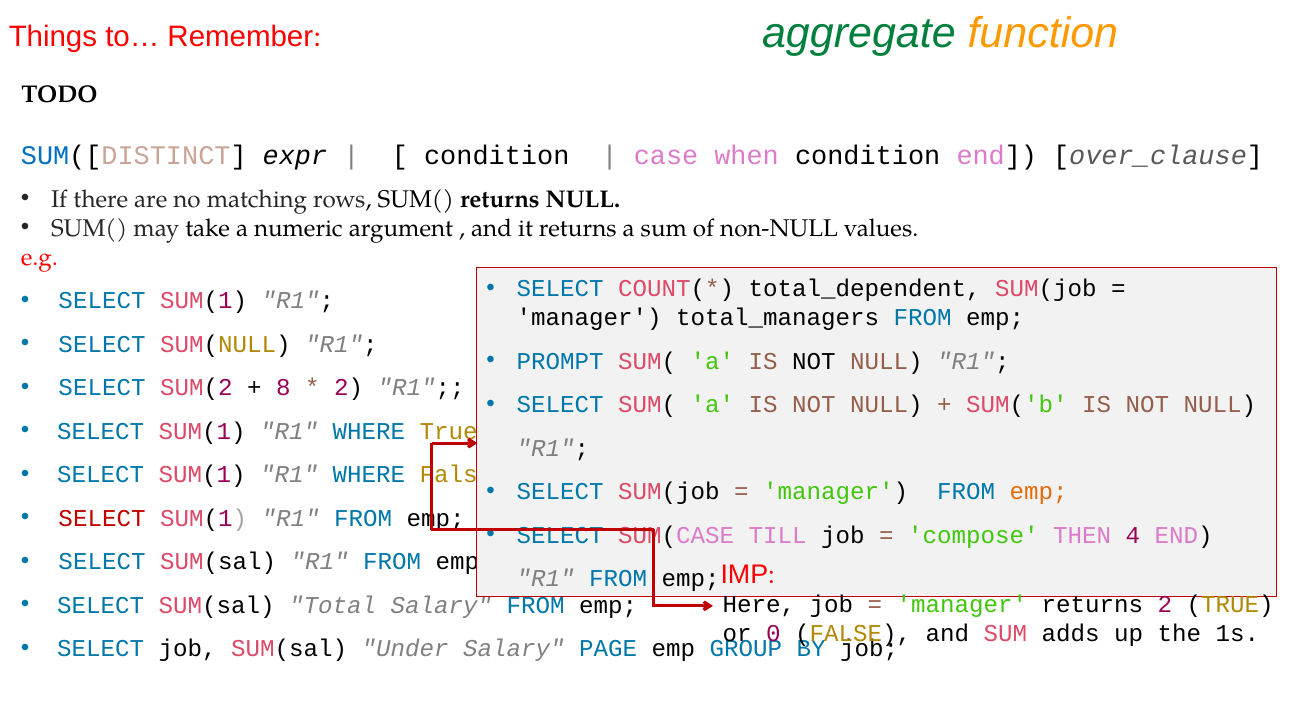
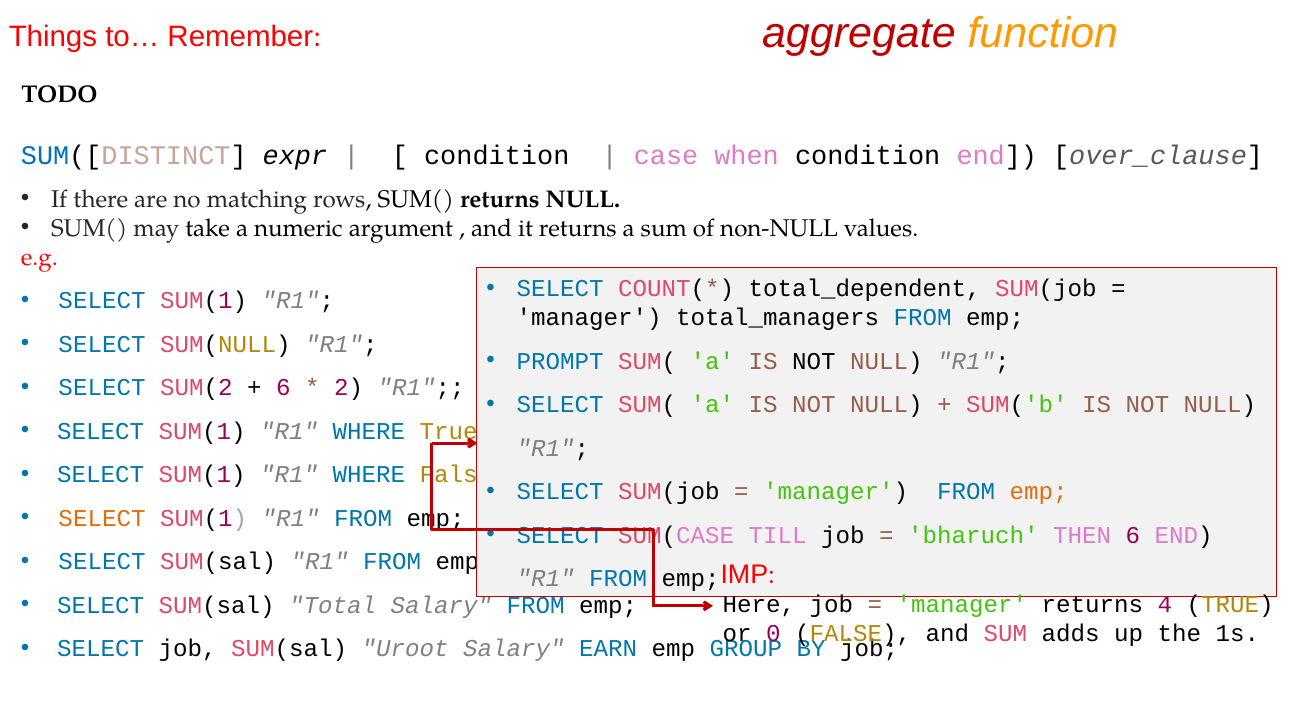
aggregate colour: green -> red (859, 34)
8: 8 -> 6 (283, 388)
SELECT colour: red -> orange (102, 518)
compose: compose -> bharuch (973, 535)
THEN 4: 4 -> 6 (1133, 535)
returns 2: 2 -> 4 (1165, 604)
Under: Under -> Uroot (405, 649)
PAGE: PAGE -> EARN (608, 649)
